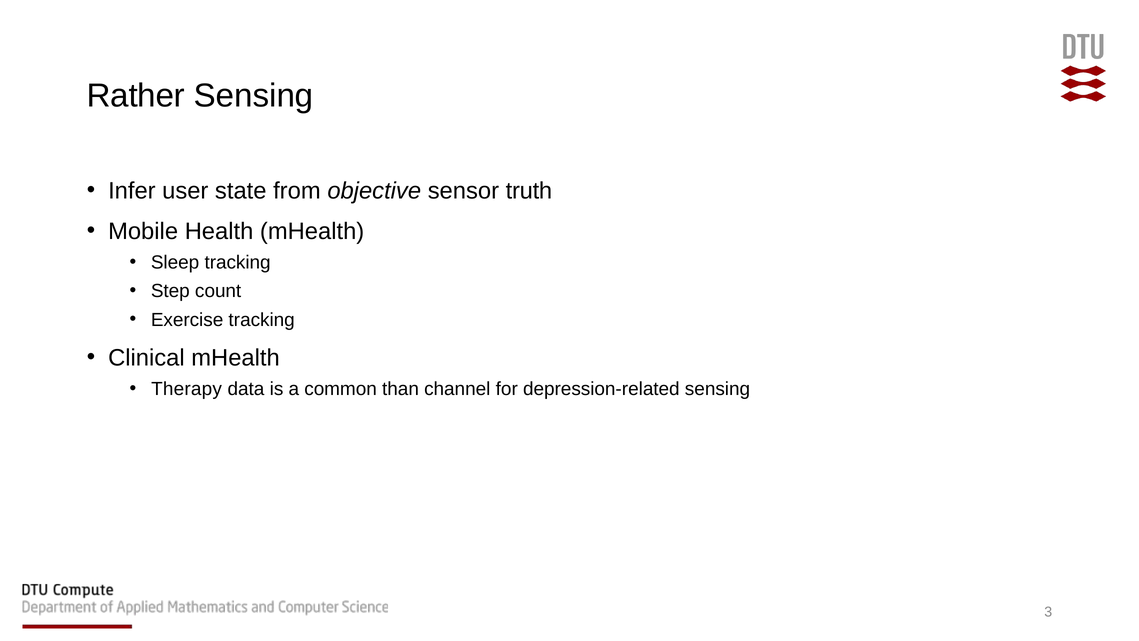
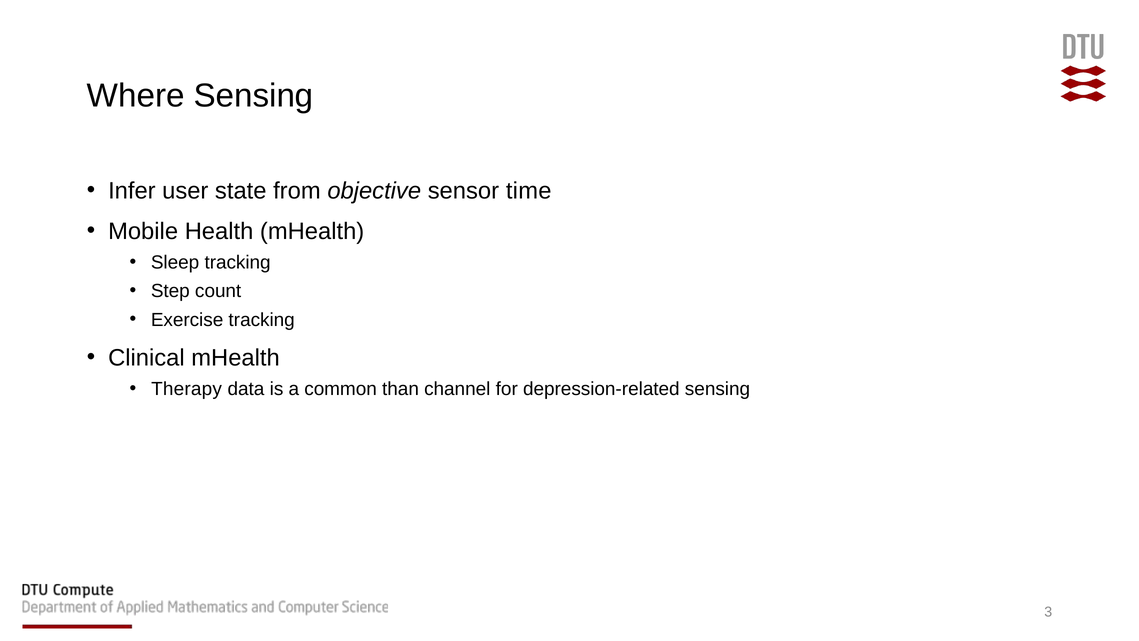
Rather: Rather -> Where (136, 96)
truth: truth -> time (529, 191)
